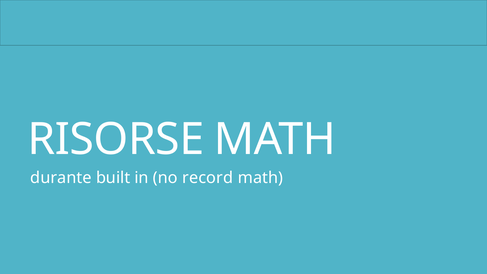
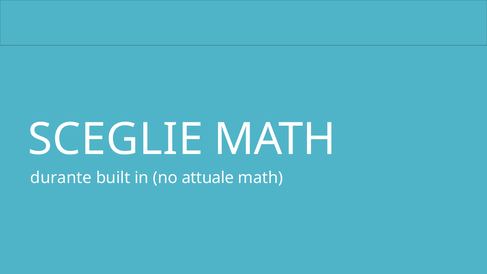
RISORSE: RISORSE -> SCEGLIE (115, 140)
record: record -> attuale (208, 178)
